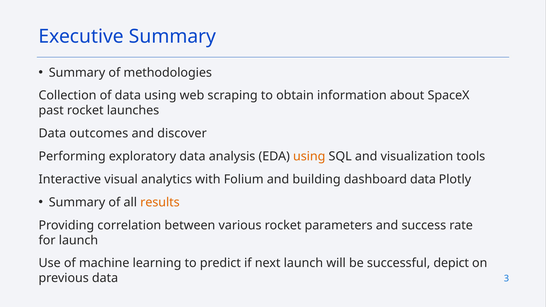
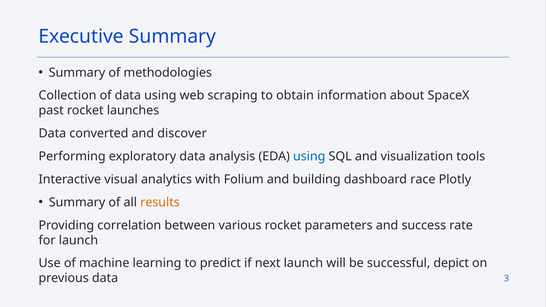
outcomes: outcomes -> converted (99, 134)
using colour: orange -> blue (309, 156)
dashboard data: data -> race (423, 179)
